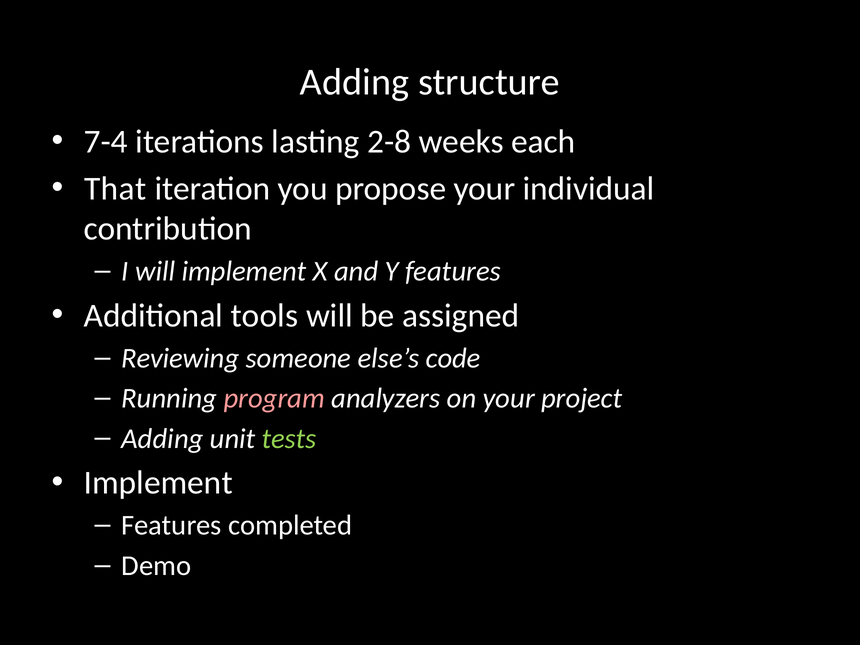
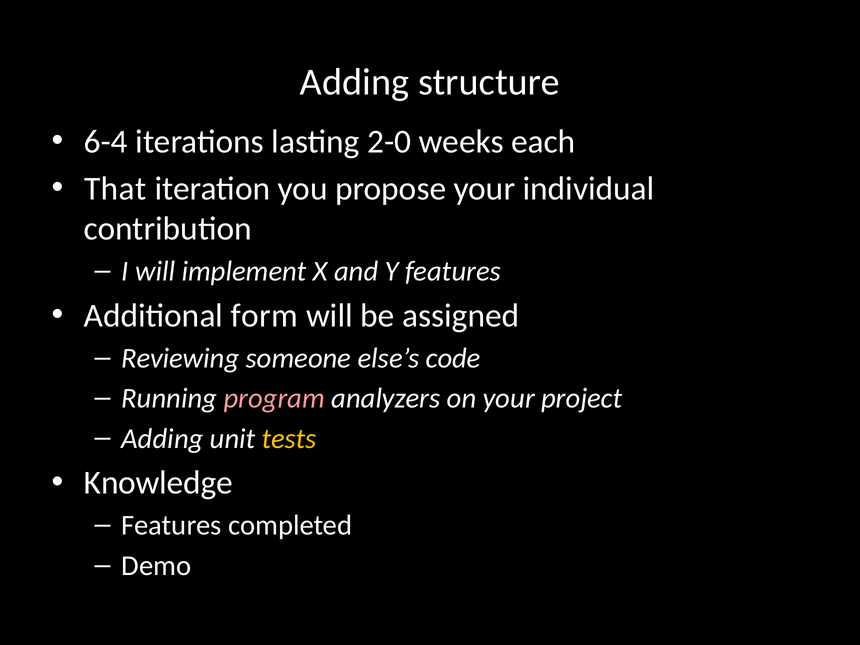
7-4: 7-4 -> 6-4 (106, 142)
2-8: 2-8 -> 2-0 (389, 142)
tools: tools -> form (264, 316)
tests colour: light green -> yellow (289, 439)
Implement: Implement -> Knowledge (158, 483)
